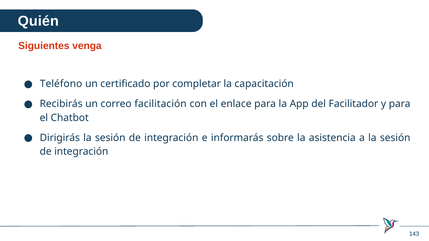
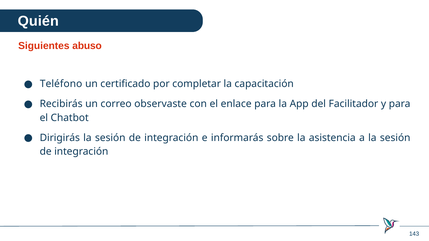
venga: venga -> abuso (87, 46)
facilitación: facilitación -> observaste (161, 104)
